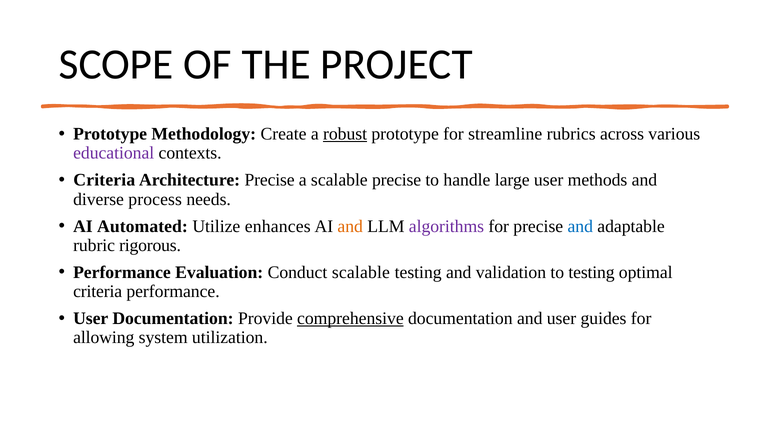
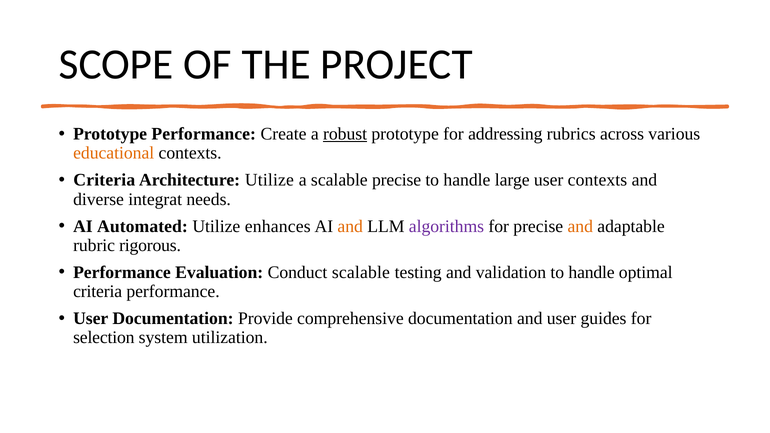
Prototype Methodology: Methodology -> Performance (204, 134)
streamline: streamline -> addressing (505, 134)
educational colour: purple -> orange (114, 153)
Architecture Precise: Precise -> Utilize (269, 180)
user methods: methods -> contexts (597, 180)
process: process -> integrat (155, 199)
and colour: blue -> orange (580, 226)
validation to testing: testing -> handle (592, 272)
comprehensive underline: present -> none (350, 318)
allowing: allowing -> selection (104, 338)
